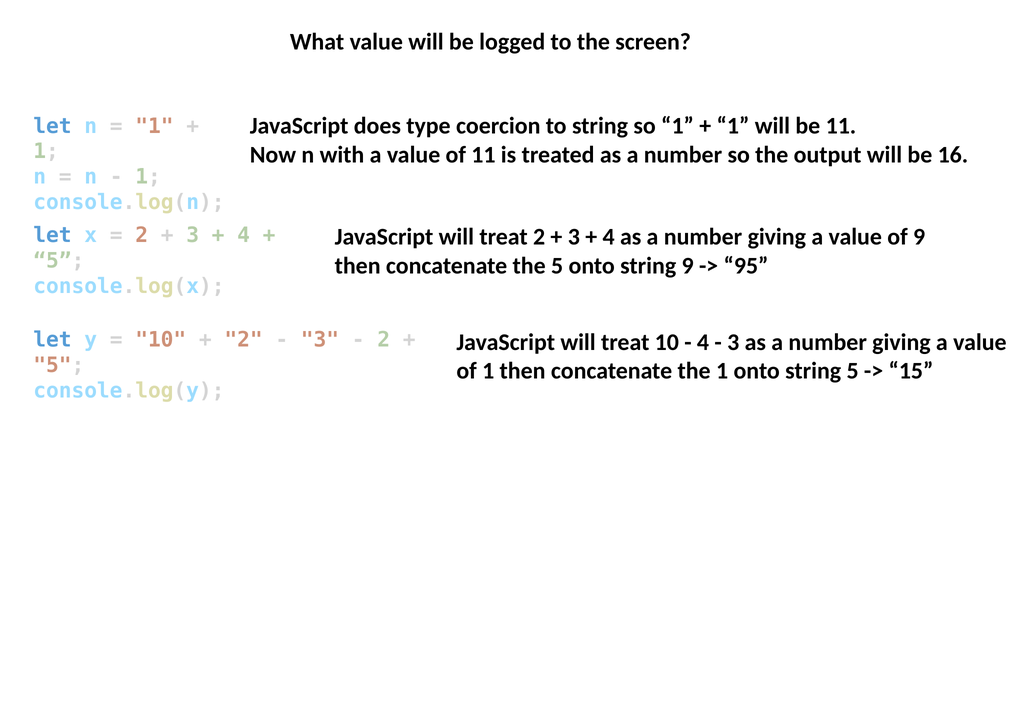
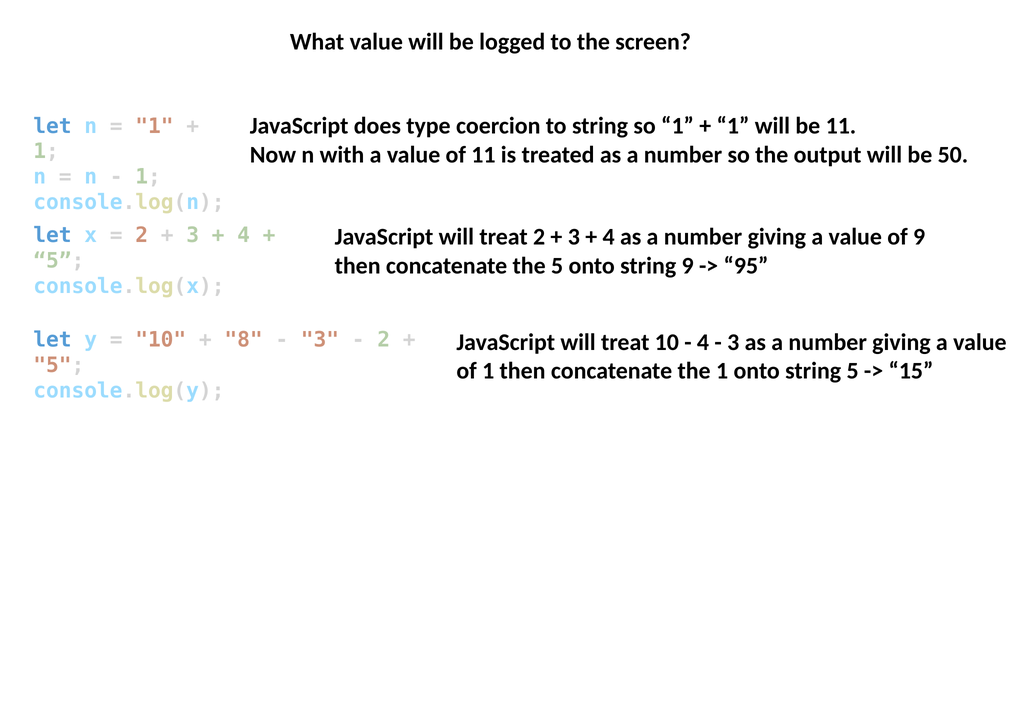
16: 16 -> 50 (953, 155)
2: 2 -> 8 (244, 340)
